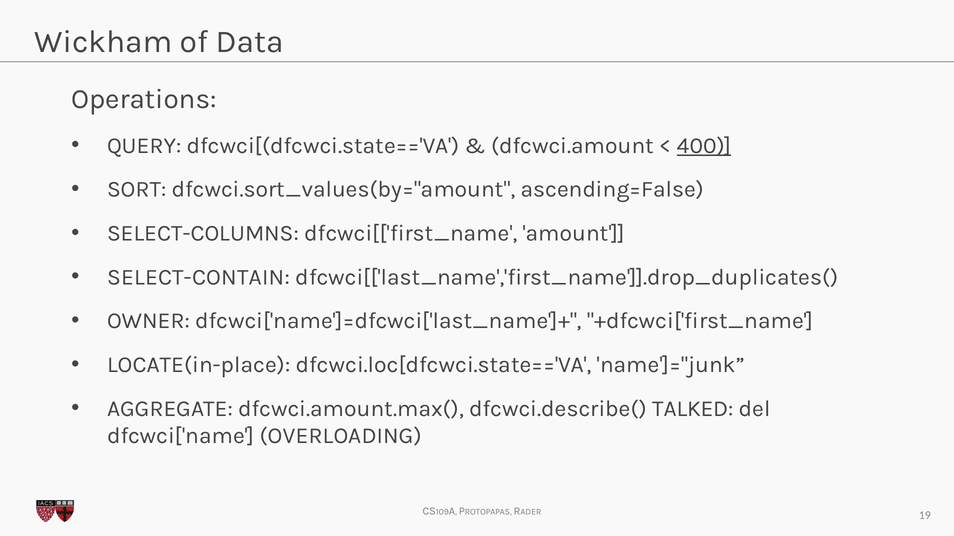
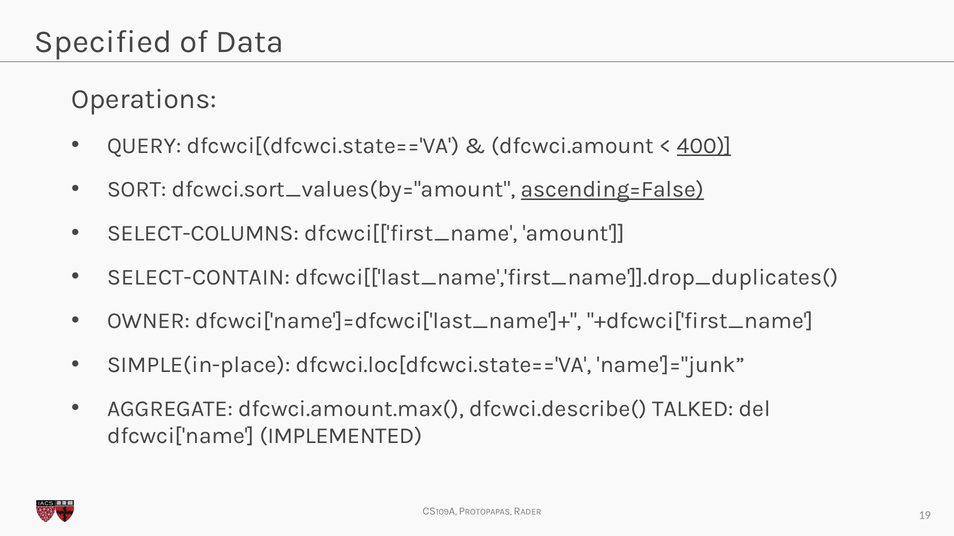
Wickham: Wickham -> Specified (103, 42)
ascending=False underline: none -> present (612, 190)
LOCATE(in-place: LOCATE(in-place -> SIMPLE(in-place (199, 365)
OVERLOADING: OVERLOADING -> IMPLEMENTED (341, 436)
